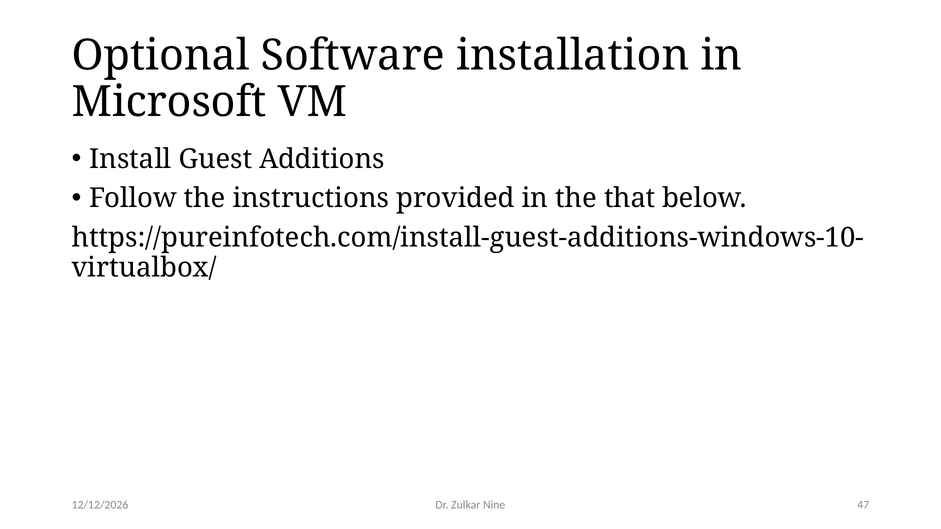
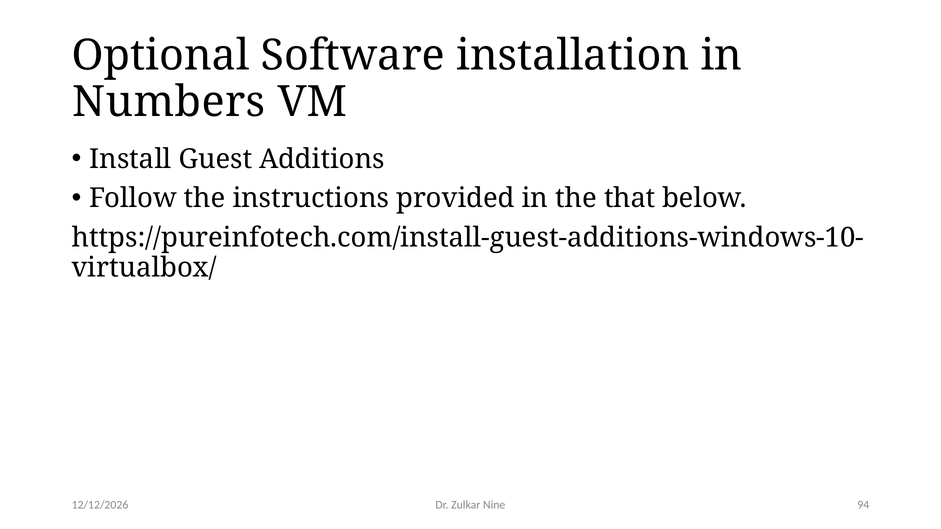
Microsoft: Microsoft -> Numbers (169, 102)
47: 47 -> 94 (863, 505)
